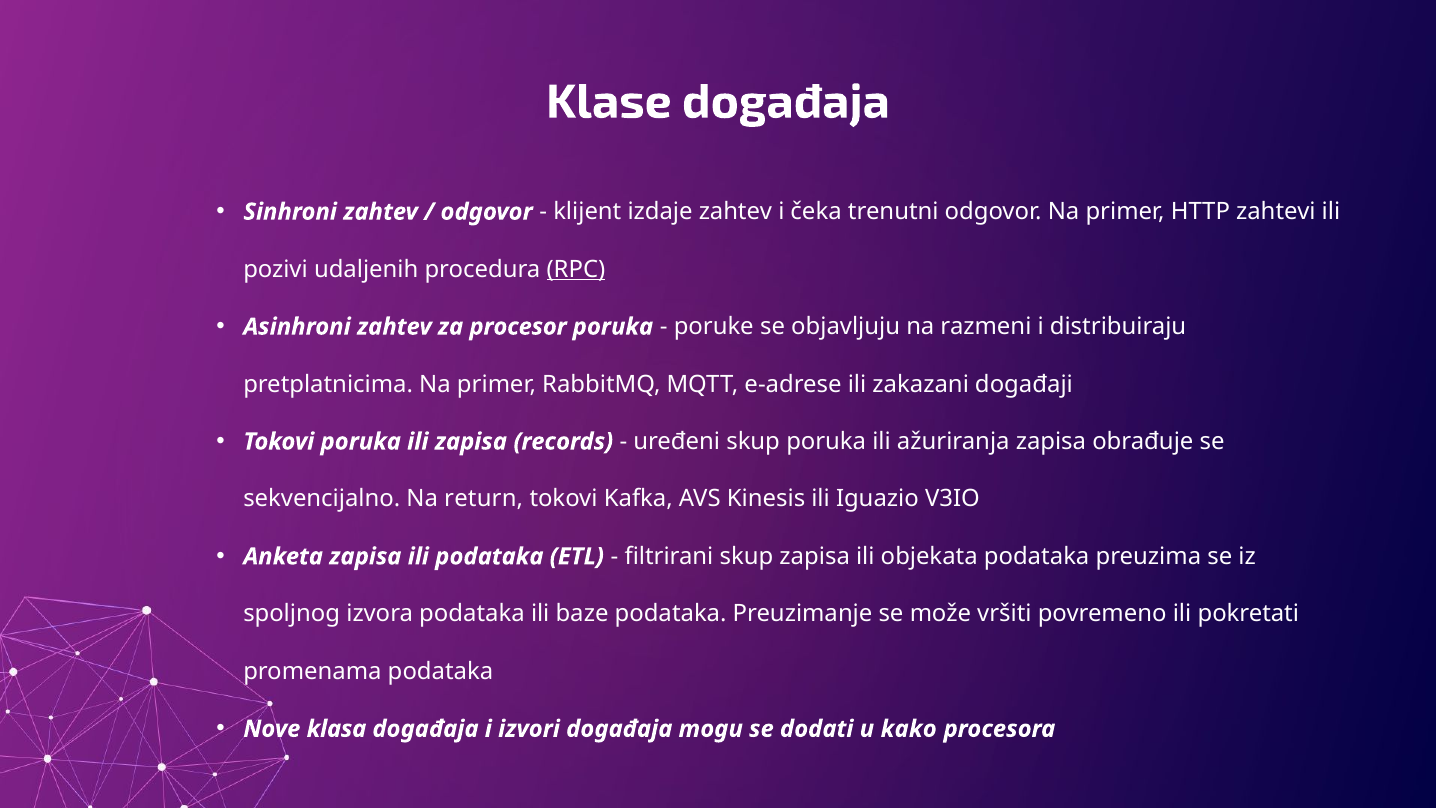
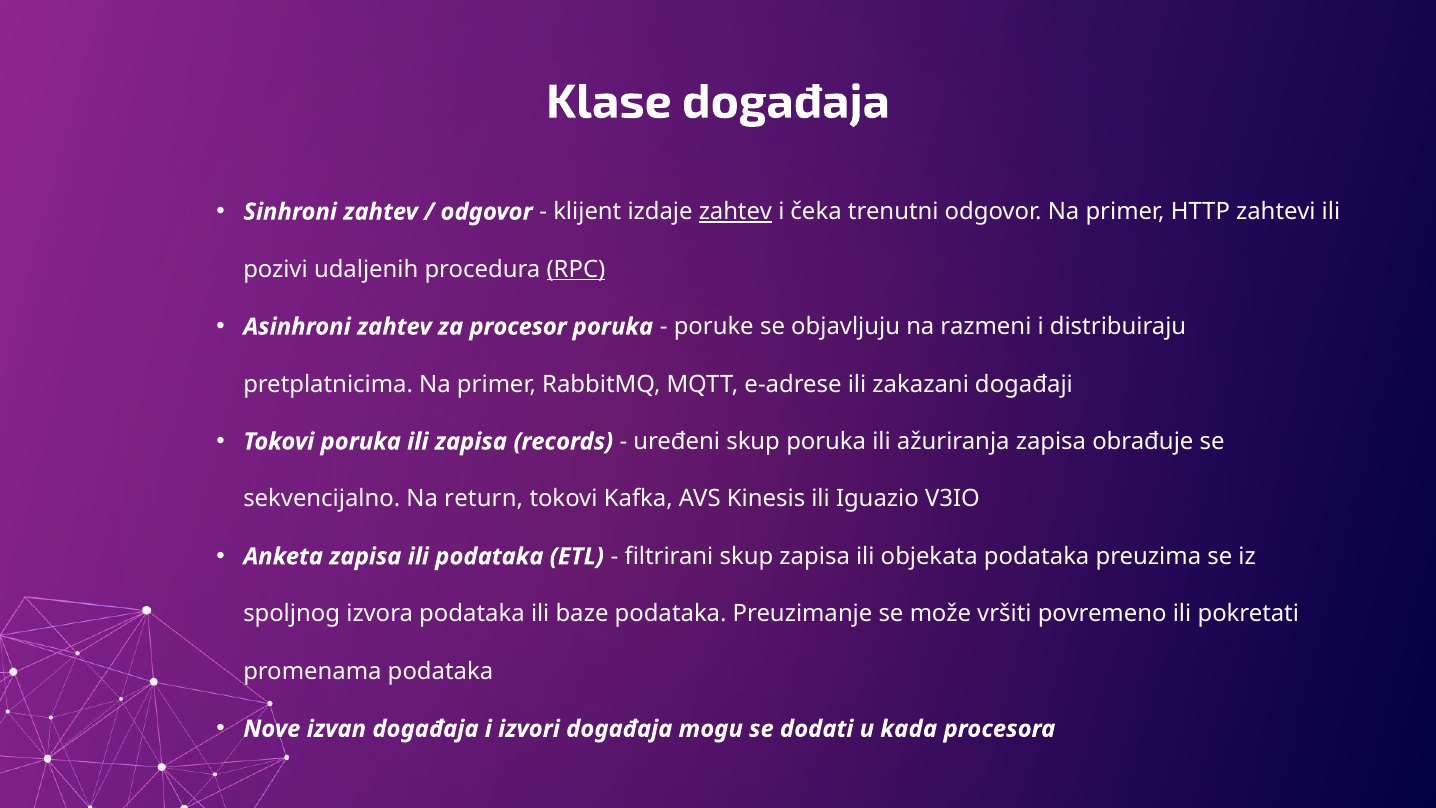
zahtev underline: none -> present (735, 212)
klasa: klasa -> izvan (336, 729)
kako: kako -> kada (909, 729)
